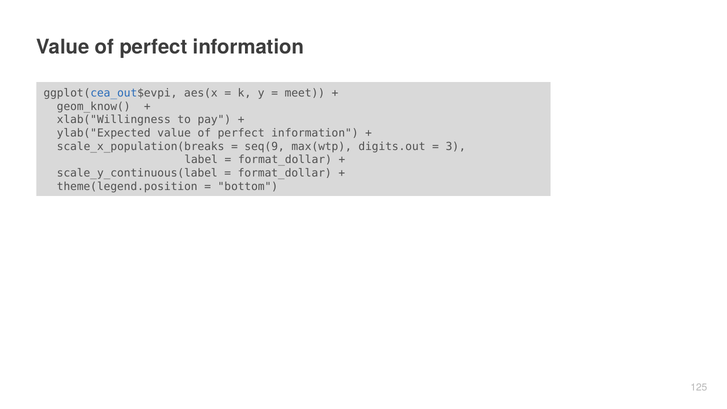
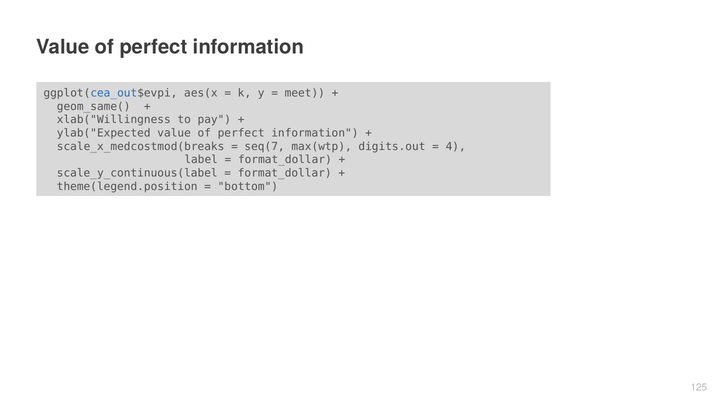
geom_know(: geom_know( -> geom_same( (94, 106)
scale_x_population(breaks: scale_x_population(breaks -> scale_x_medcostmod(breaks (141, 146)
seq(9: seq(9 -> seq(7 (265, 146)
3: 3 -> 4 (456, 146)
